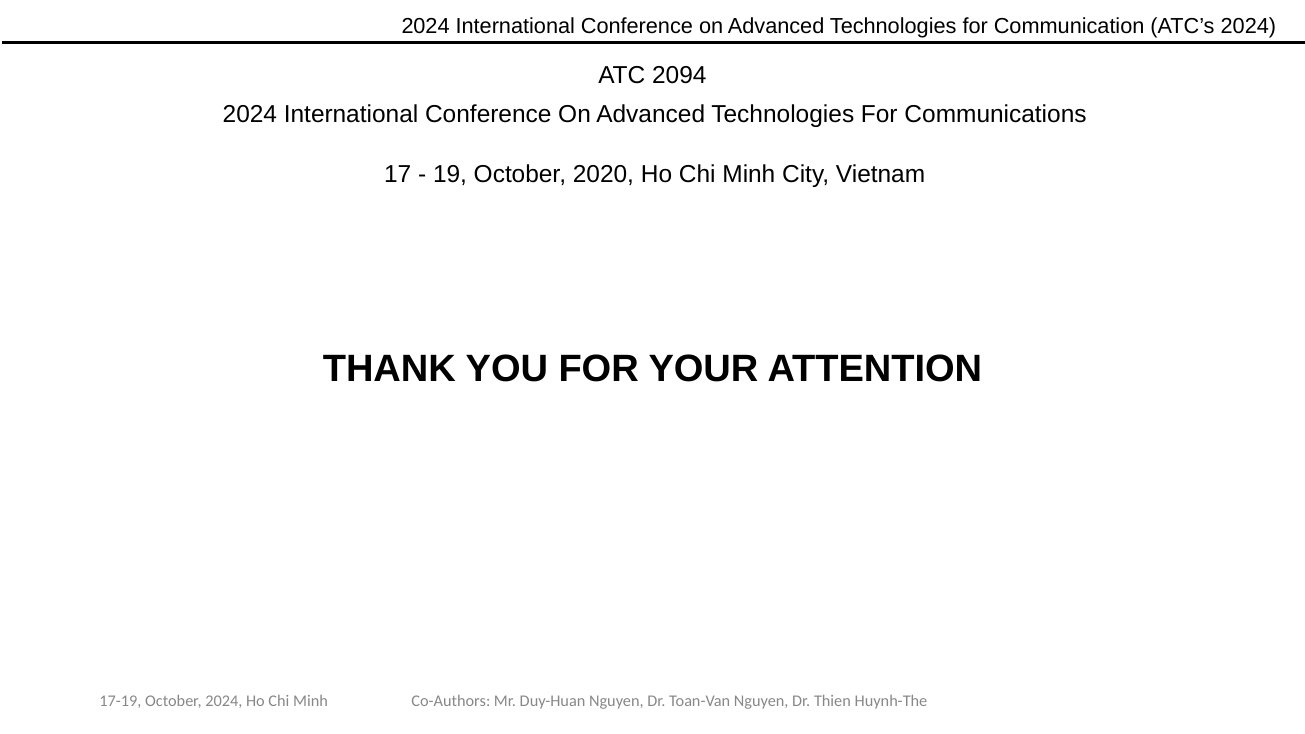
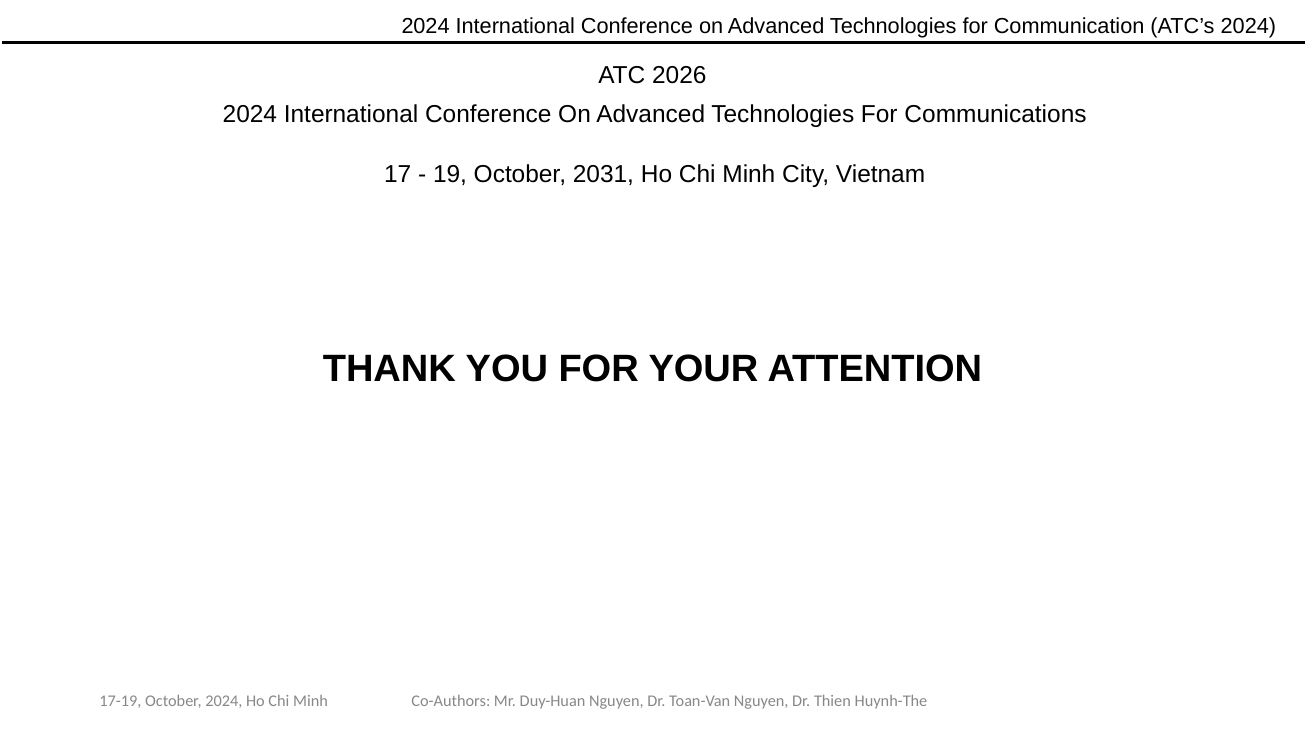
2094: 2094 -> 2026 (679, 76)
2020: 2020 -> 2031 (603, 174)
